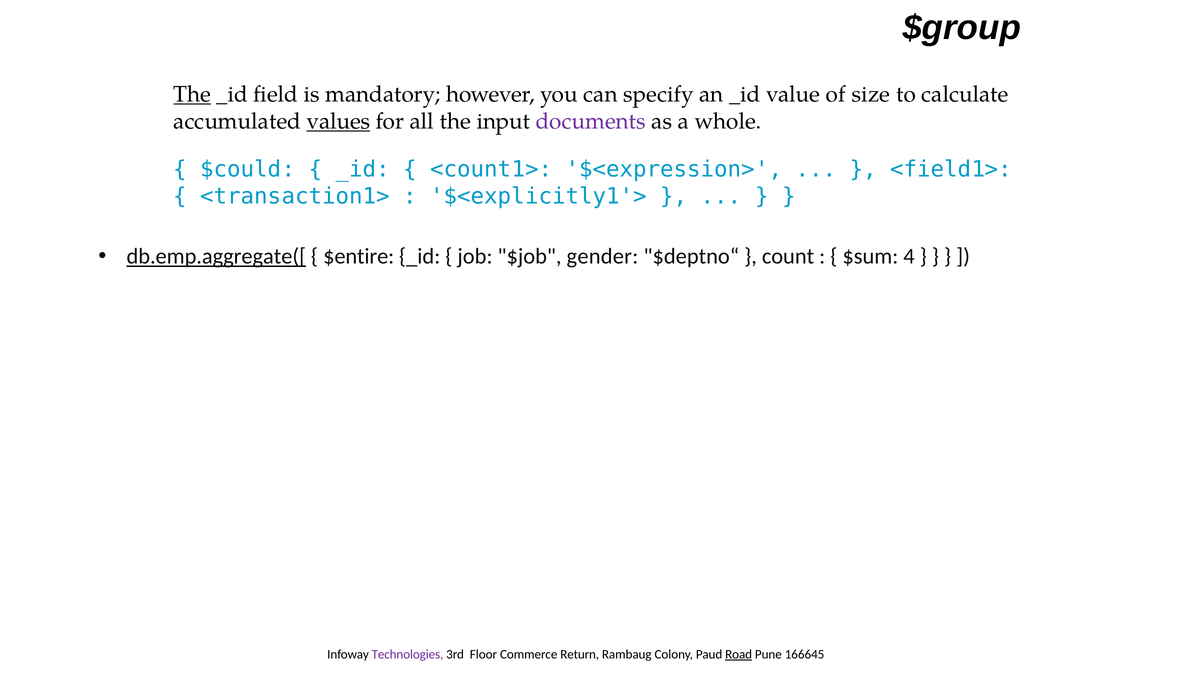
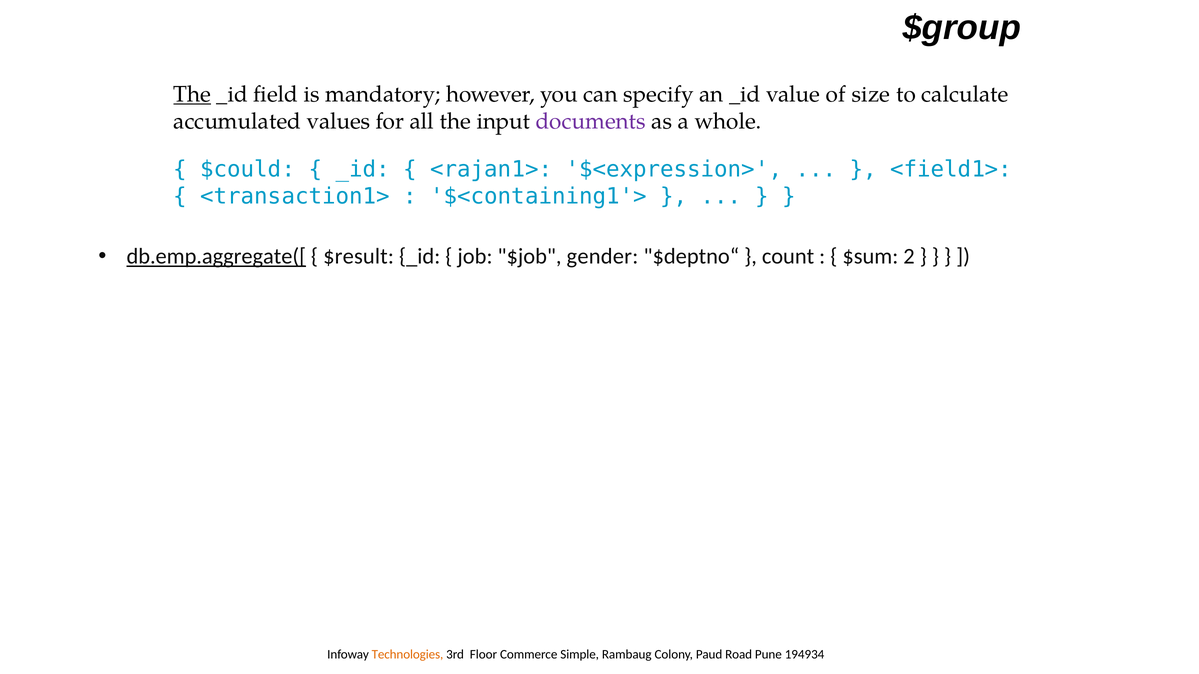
values underline: present -> none (338, 121)
<count1>: <count1> -> <rajan1> (491, 169)
$<explicitly1'>: $<explicitly1'> -> $<containing1'> (539, 196)
$entire: $entire -> $result (359, 257)
4: 4 -> 2 (909, 257)
Technologies colour: purple -> orange (407, 655)
Return: Return -> Simple (580, 655)
Road underline: present -> none (739, 655)
166645: 166645 -> 194934 (805, 655)
